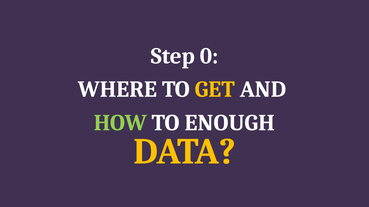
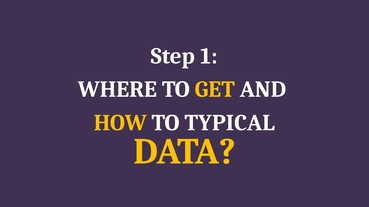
0: 0 -> 1 (209, 56)
HOW colour: light green -> yellow (120, 123)
ENOUGH: ENOUGH -> TYPICAL (230, 123)
